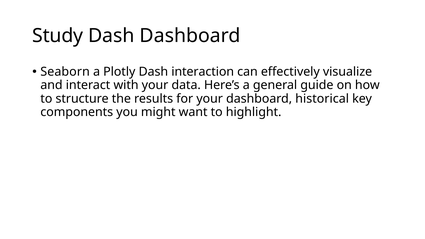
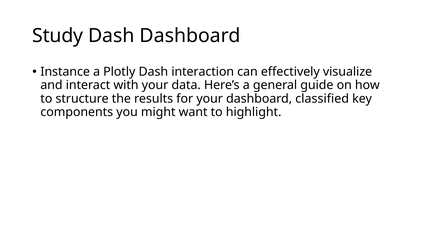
Seaborn: Seaborn -> Instance (65, 72)
historical: historical -> classified (322, 99)
